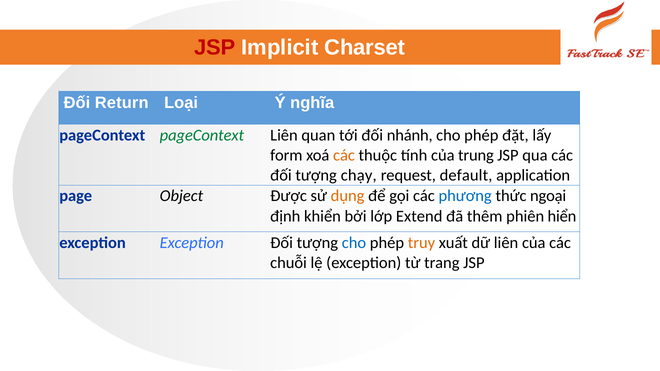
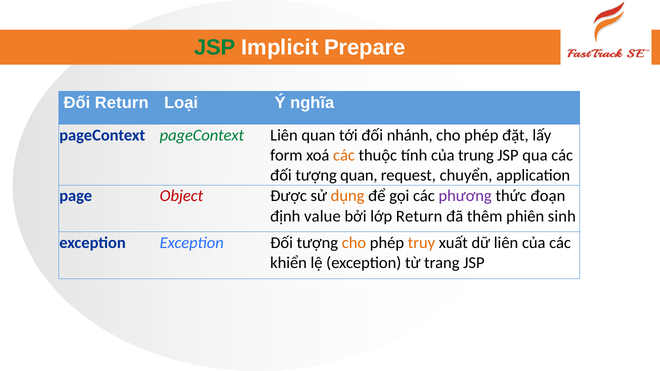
JSP colour: red -> green (215, 48)
Charset: Charset -> Prepare (365, 48)
tượng chạy: chạy -> quan (359, 175)
default: default -> chuyển (466, 175)
Object colour: black -> red (181, 196)
phương colour: blue -> purple (465, 196)
ngoại: ngoại -> đoạn (548, 196)
khiển: khiển -> value (322, 216)
lớp Extend: Extend -> Return (419, 216)
hiển: hiển -> sinh (562, 216)
cho colour: blue -> orange (354, 243)
chuỗi: chuỗi -> khiển (289, 263)
